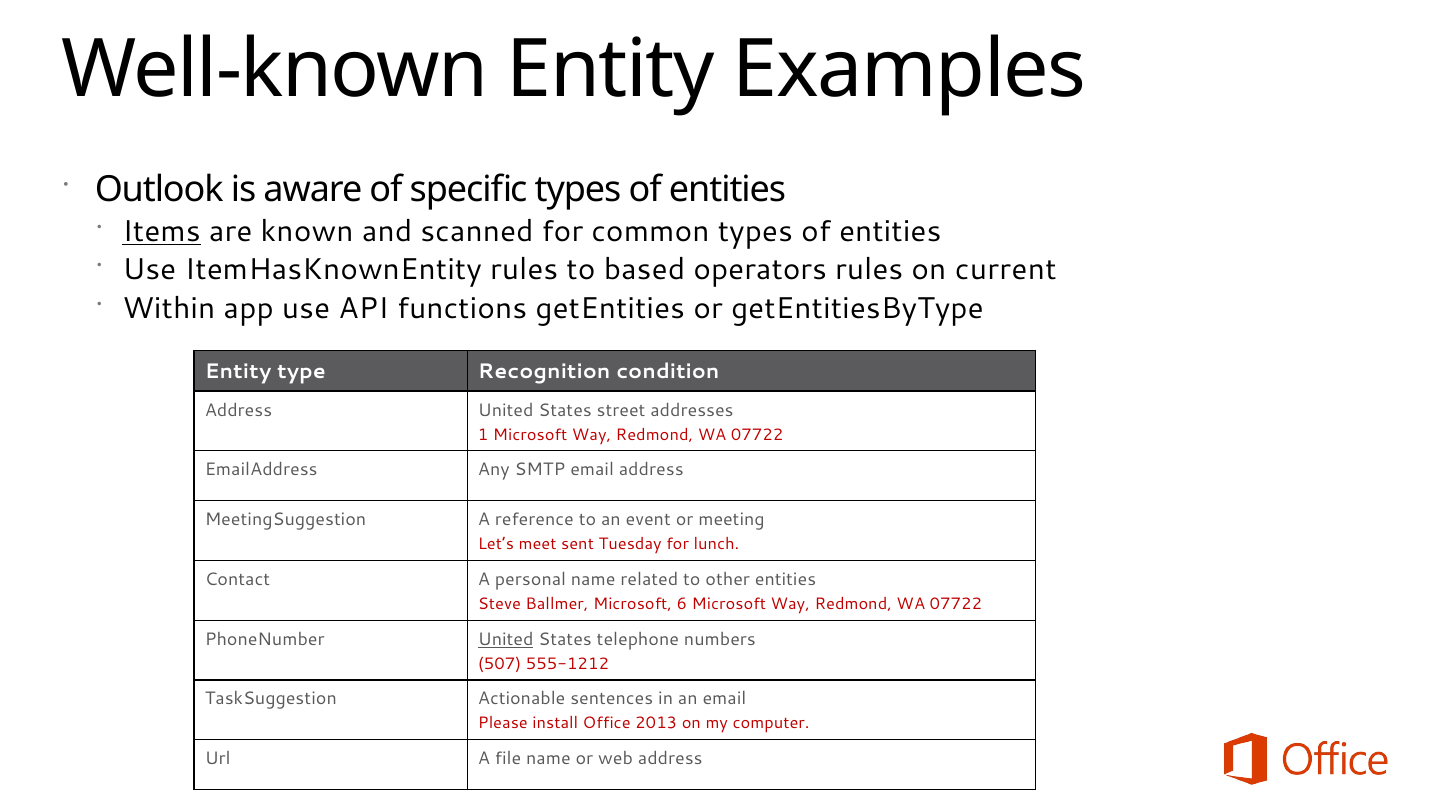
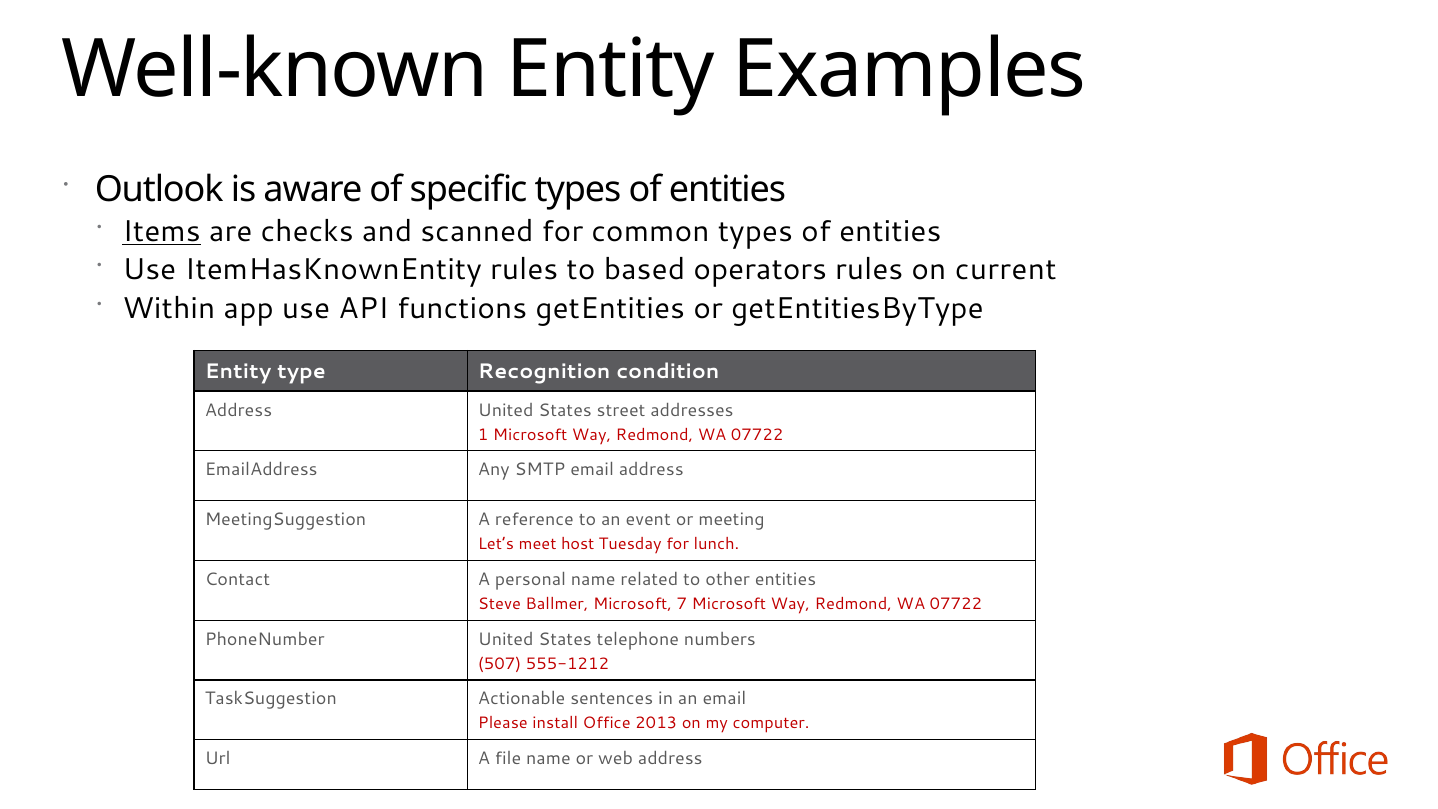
known: known -> checks (307, 232)
sent: sent -> host (578, 544)
6: 6 -> 7 (682, 604)
United underline: present -> none (506, 639)
